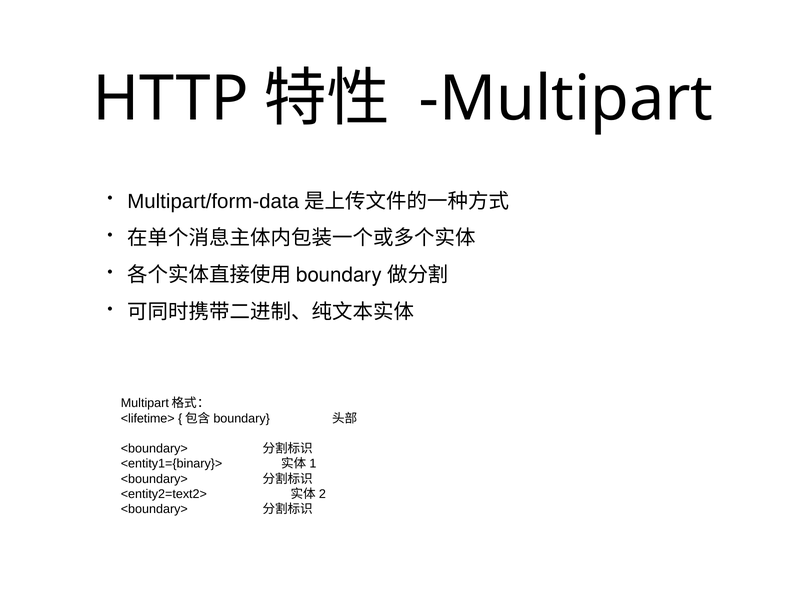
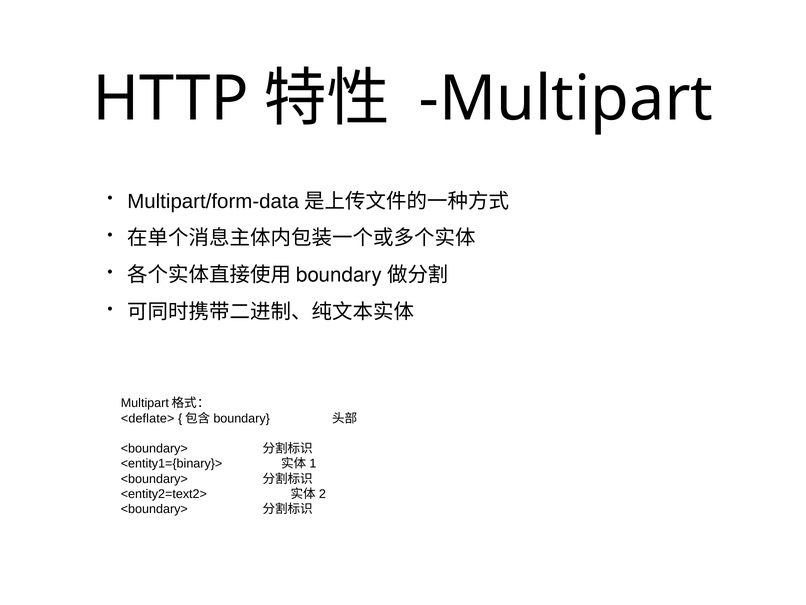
<lifetime>: <lifetime> -> <deflate> (148, 418)
